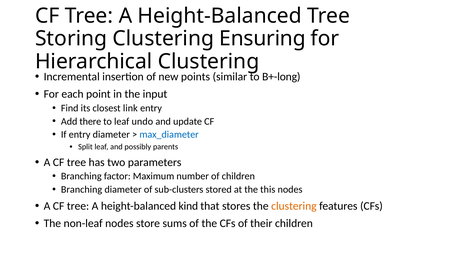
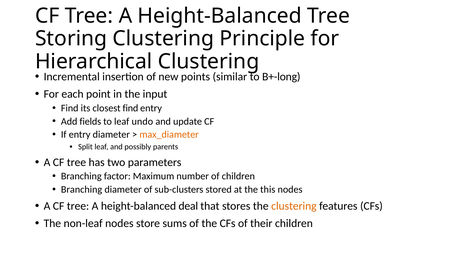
Ensuring: Ensuring -> Principle (262, 39)
closest link: link -> find (130, 108)
there: there -> fields (90, 121)
max_diameter colour: blue -> orange (169, 135)
kind: kind -> deal (188, 206)
